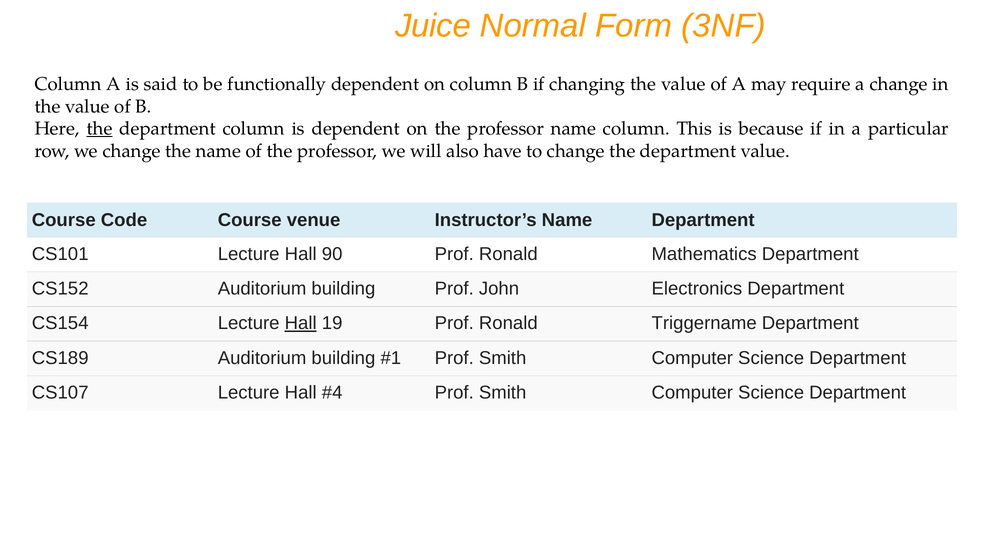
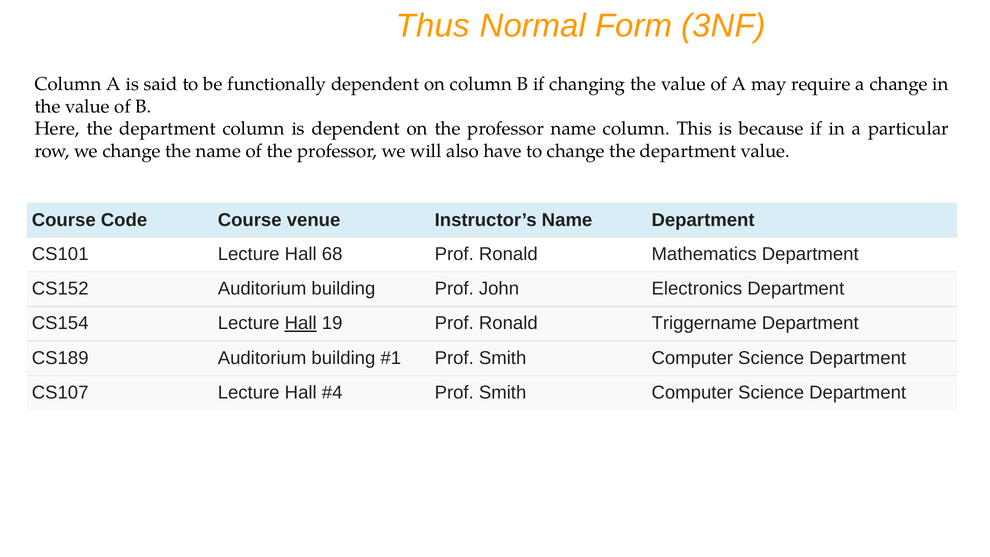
Juice: Juice -> Thus (433, 26)
the underline: present -> none (100, 129)
90: 90 -> 68 (332, 254)
